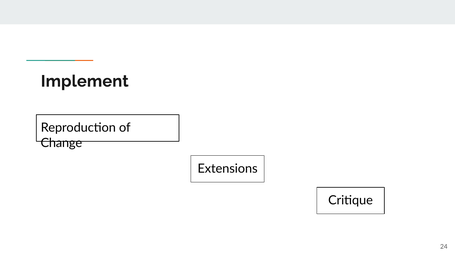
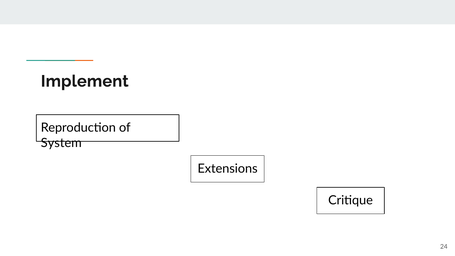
Change: Change -> System (61, 143)
